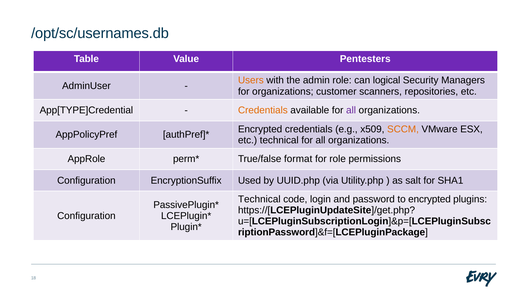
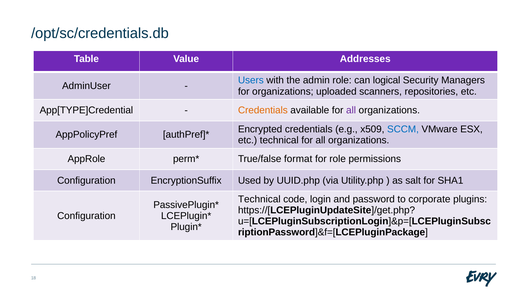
/opt/sc/usernames.db: /opt/sc/usernames.db -> /opt/sc/credentials.db (100, 33)
Pentesters: Pentesters -> Addresses (365, 59)
Users colour: orange -> blue (251, 80)
customer: customer -> uploaded (336, 91)
SCCM colour: orange -> blue (403, 129)
to encrypted: encrypted -> corporate (429, 199)
